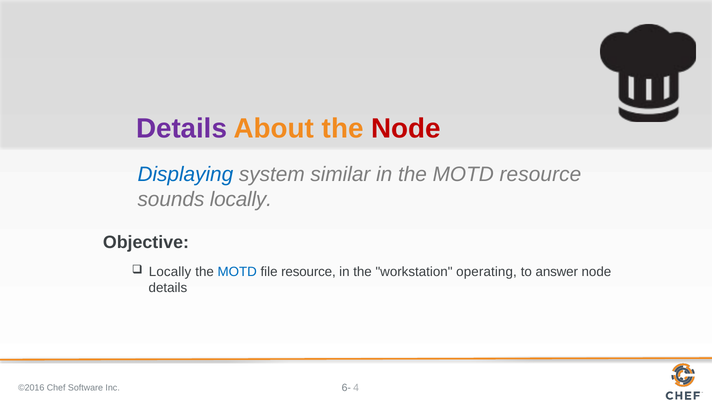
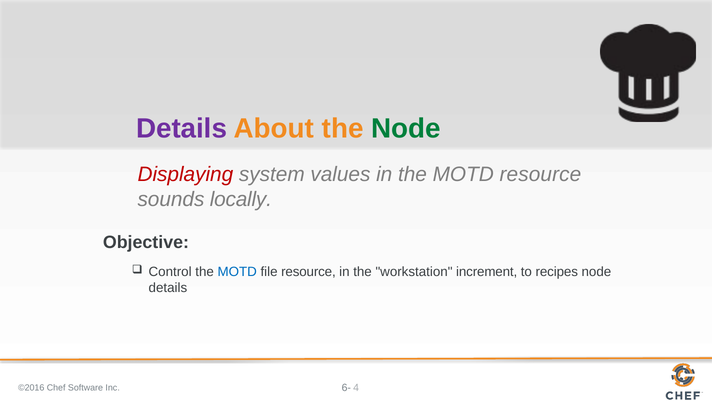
Node colour: red -> green (406, 128)
Displaying colour: blue -> red (185, 174)
similar: similar -> values (340, 174)
Locally: Locally -> Control (170, 271)
operating: operating -> increment (487, 271)
answer: answer -> recipes (557, 271)
